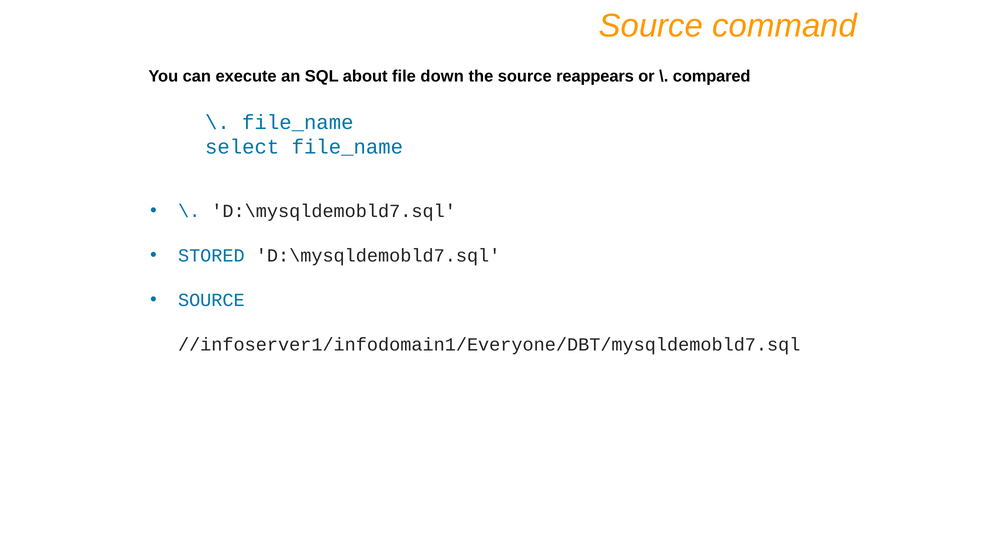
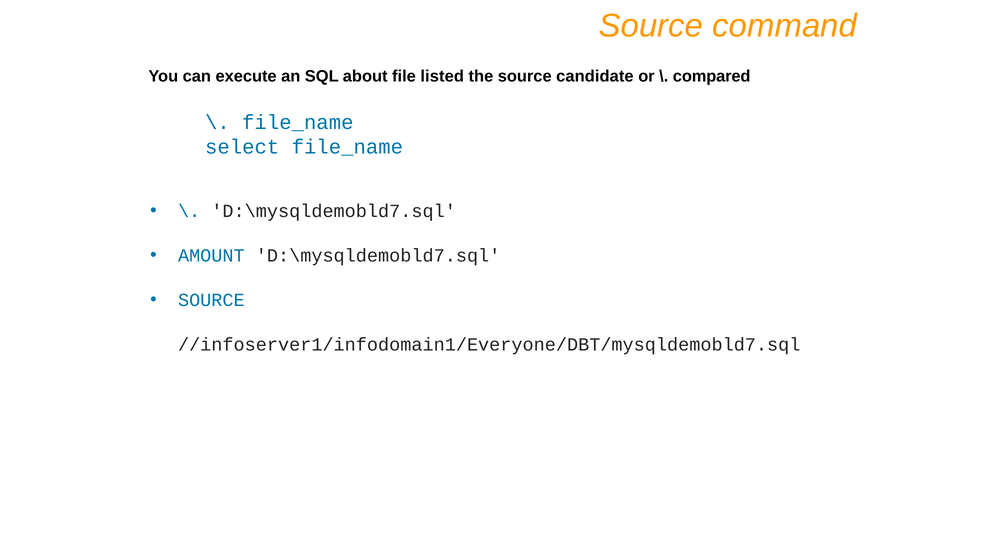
down: down -> listed (442, 76)
reappears: reappears -> candidate (595, 76)
STORED: STORED -> AMOUNT (211, 255)
